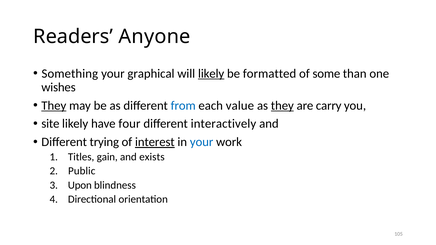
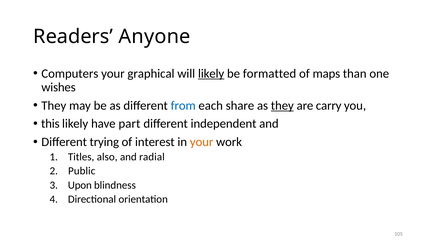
Something: Something -> Computers (70, 74)
some: some -> maps (326, 74)
They underline: present -> none (54, 106)
value: value -> share (240, 106)
site: site -> this (50, 124)
four: four -> part (129, 124)
interactively: interactively -> independent (224, 124)
interest underline: present -> none (155, 142)
your colour: blue -> orange (202, 142)
gain: gain -> also (107, 157)
exists: exists -> radial (152, 157)
